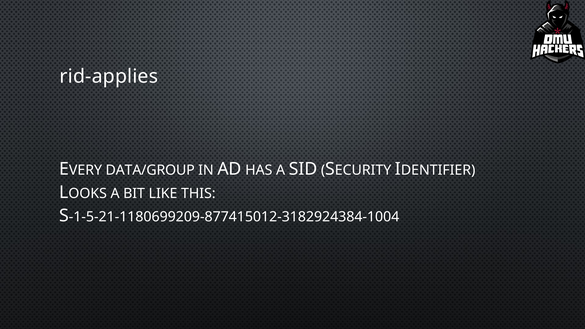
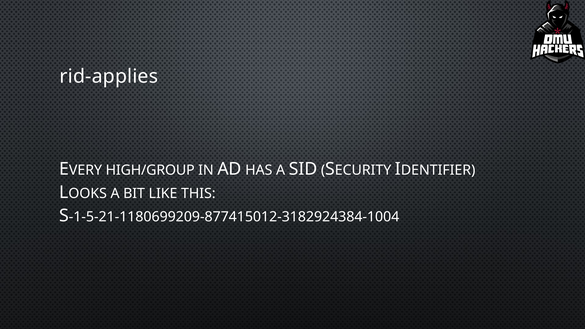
DATA/GROUP: DATA/GROUP -> HIGH/GROUP (150, 170)
